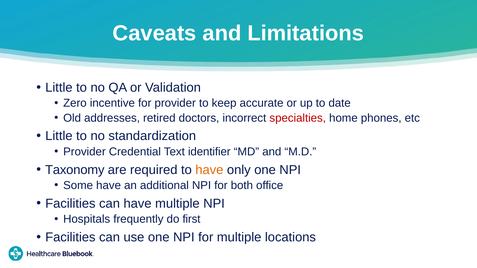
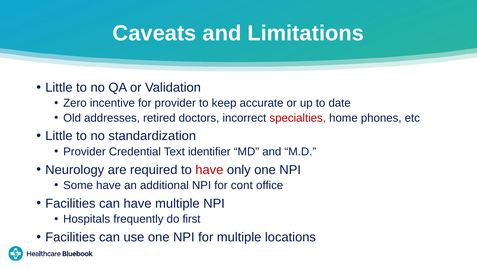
Taxonomy: Taxonomy -> Neurology (75, 170)
have colour: orange -> red (209, 170)
both: both -> cont (242, 186)
